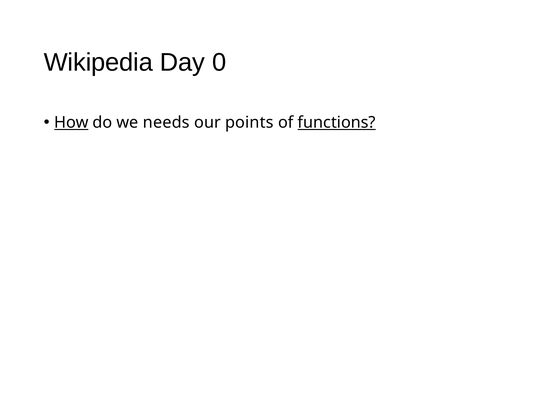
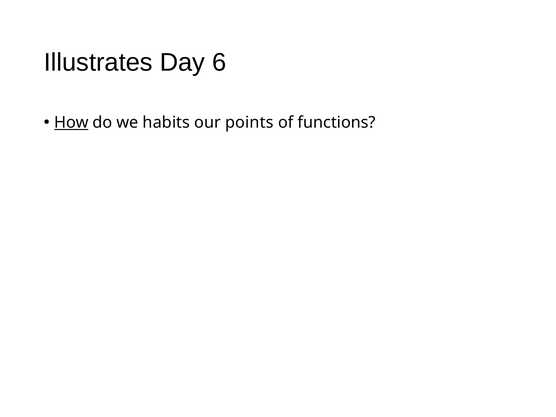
Wikipedia: Wikipedia -> Illustrates (98, 62)
0: 0 -> 6 (219, 62)
needs: needs -> habits (166, 122)
functions underline: present -> none (337, 122)
